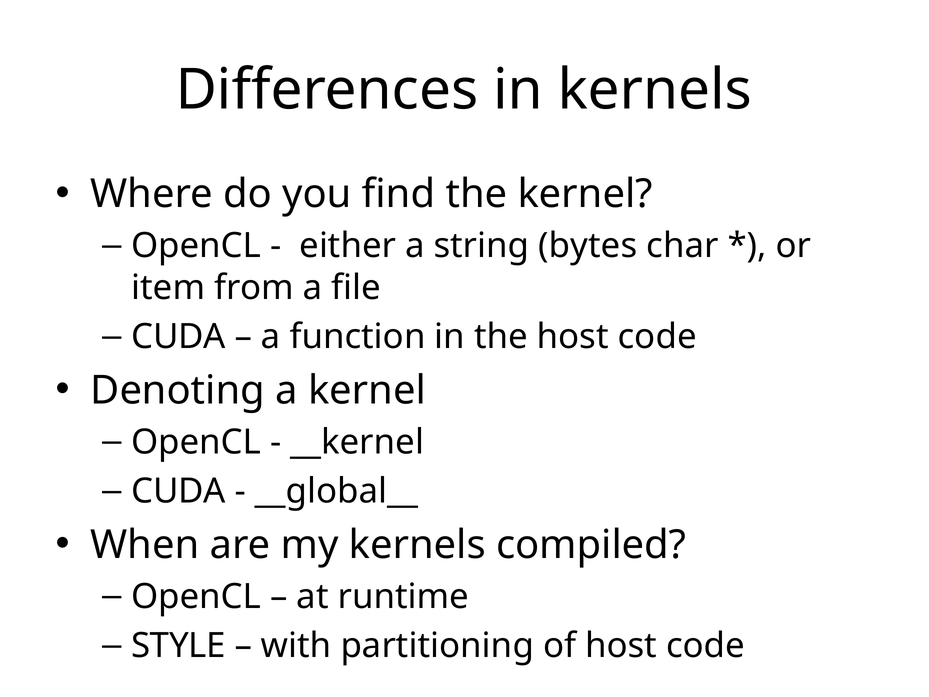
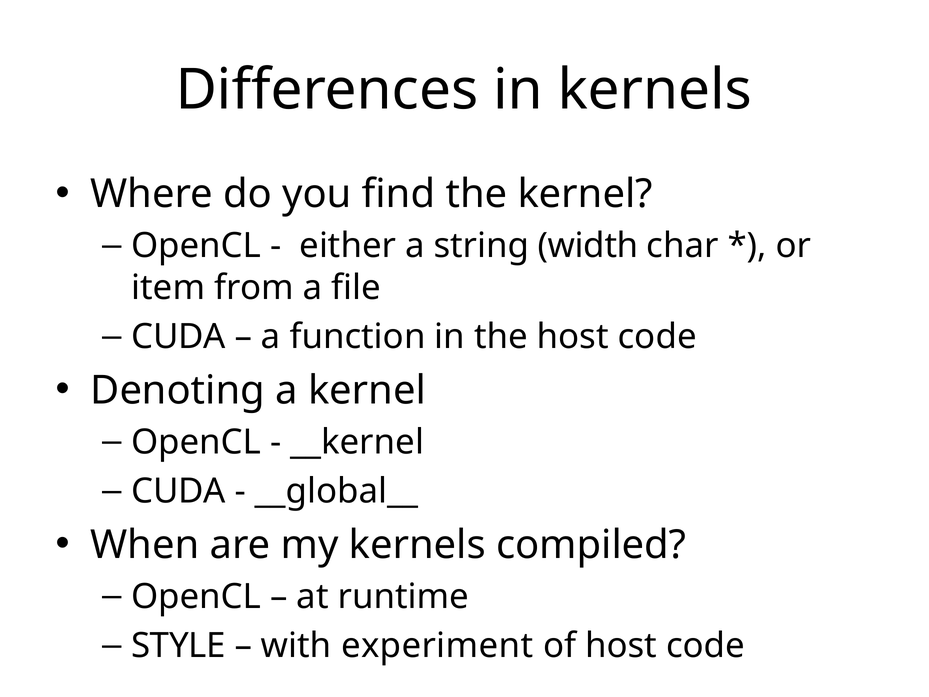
bytes: bytes -> width (588, 246)
partitioning: partitioning -> experiment (437, 646)
